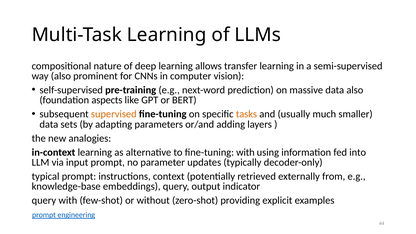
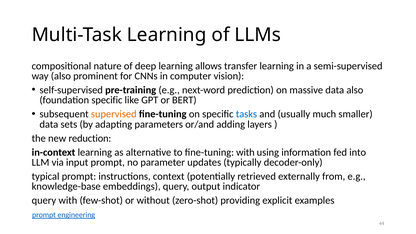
foundation aspects: aspects -> specific (107, 100)
tasks colour: orange -> blue (246, 114)
analogies: analogies -> reduction (90, 138)
